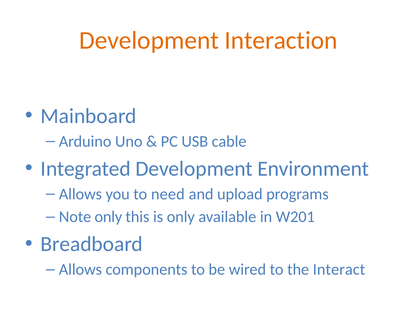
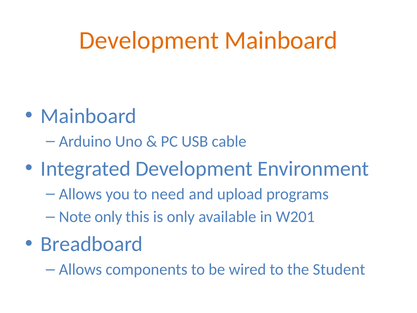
Development Interaction: Interaction -> Mainboard (281, 40)
Interact: Interact -> Student (339, 269)
